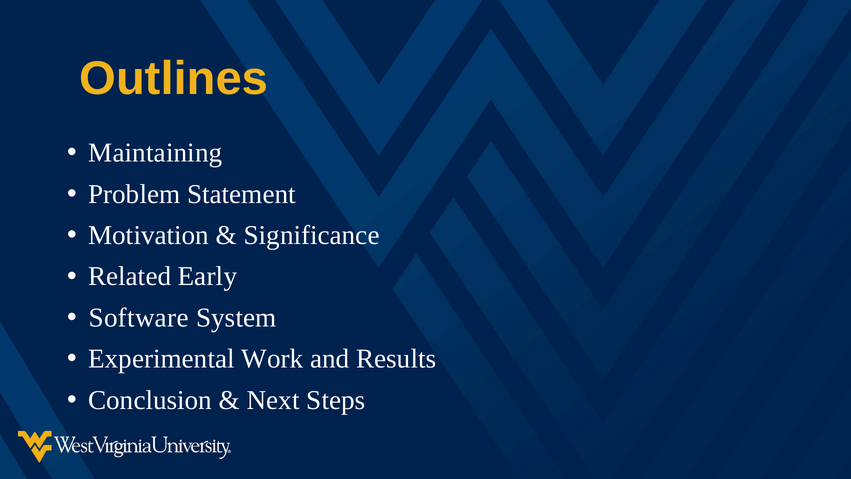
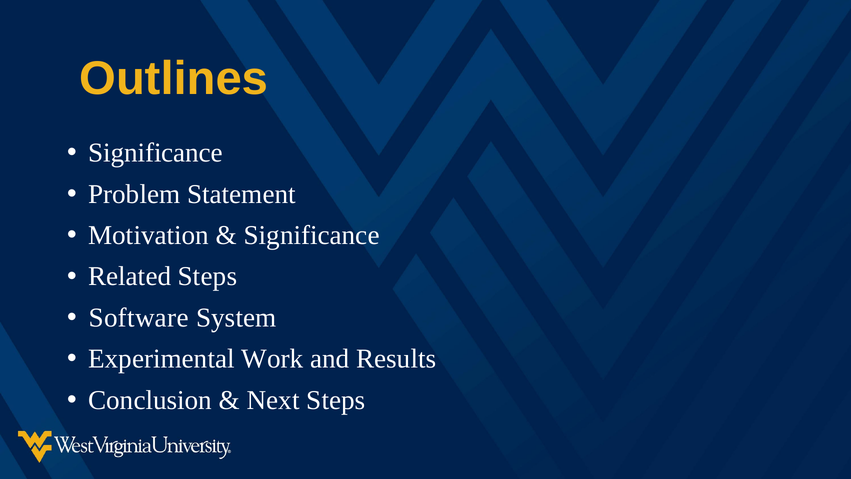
Maintaining: Maintaining -> Significance (156, 153)
Related Early: Early -> Steps (207, 276)
